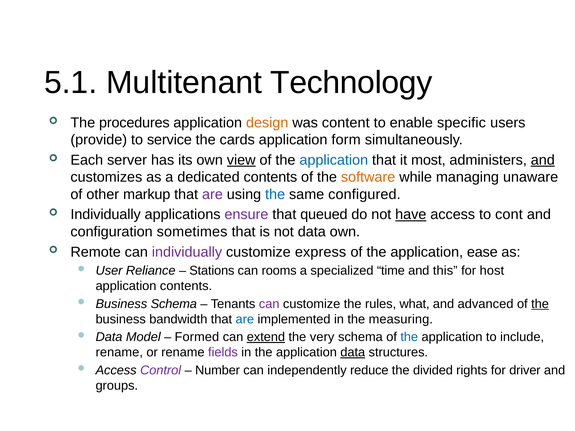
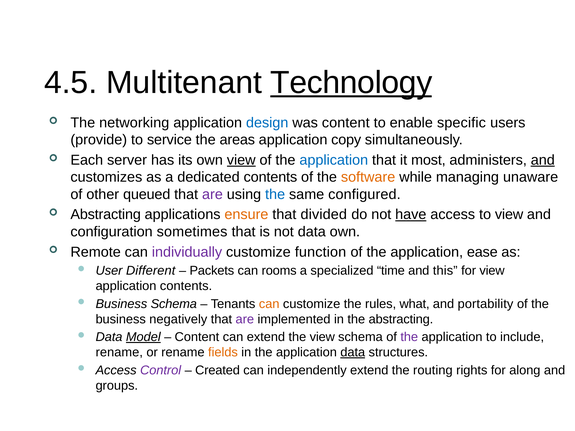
5.1: 5.1 -> 4.5 (71, 83)
Technology underline: none -> present (351, 83)
procedures: procedures -> networking (134, 123)
design colour: orange -> blue (267, 123)
cards: cards -> areas (237, 140)
form: form -> copy (346, 140)
markup: markup -> queued (147, 195)
Individually: Individually -> Abstracting (106, 215)
ensure colour: purple -> orange (246, 215)
queued: queued -> divided (324, 215)
to cont: cont -> view (509, 215)
express: express -> function (321, 252)
Reliance: Reliance -> Different (151, 271)
Stations: Stations -> Packets (212, 271)
for host: host -> view (492, 271)
can colour: purple -> orange (269, 304)
advanced: advanced -> portability (486, 304)
the underline: present -> none (540, 304)
bandwidth: bandwidth -> negatively (178, 319)
are colour: blue -> purple (245, 319)
the measuring: measuring -> abstracting (401, 319)
Model underline: none -> present (143, 337)
Formed: Formed -> Content (197, 337)
extend underline: present -> none (266, 337)
the very: very -> view (322, 337)
the colour: blue -> purple (409, 337)
fields colour: purple -> orange (223, 353)
Number: Number -> Created (218, 370)
independently reduce: reduce -> extend (369, 370)
divided: divided -> routing (433, 370)
driver: driver -> along (525, 370)
